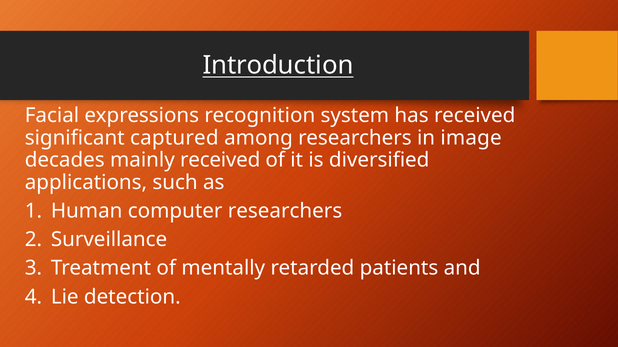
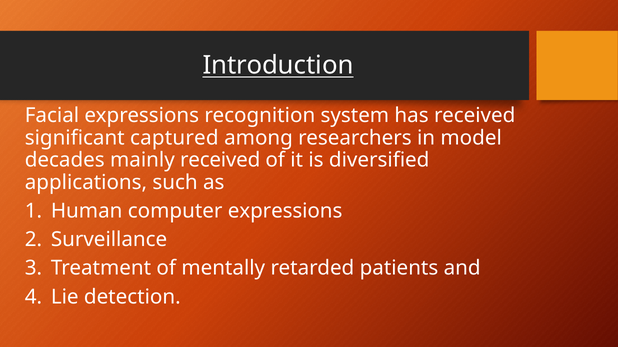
image: image -> model (471, 138)
computer researchers: researchers -> expressions (285, 211)
